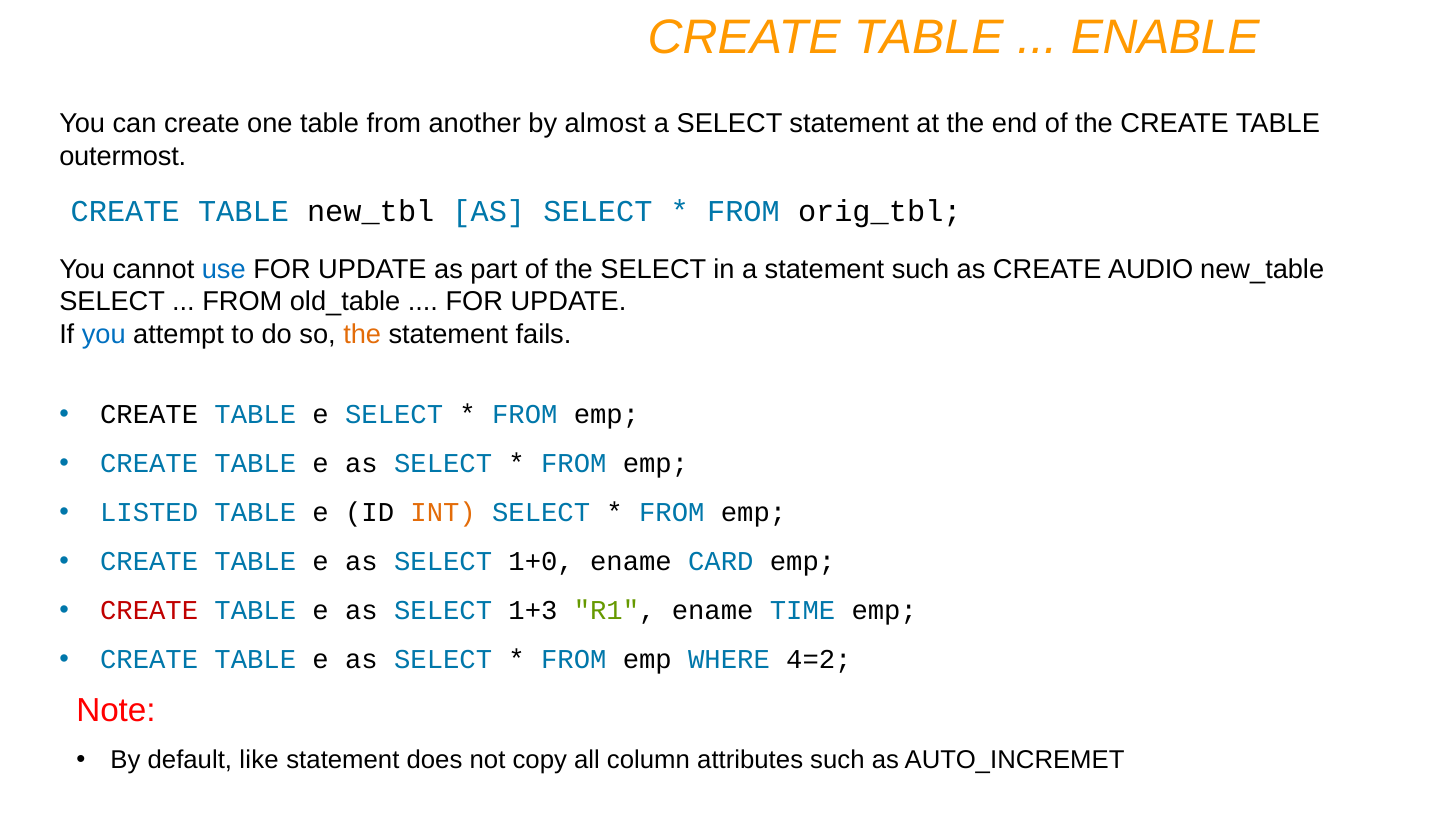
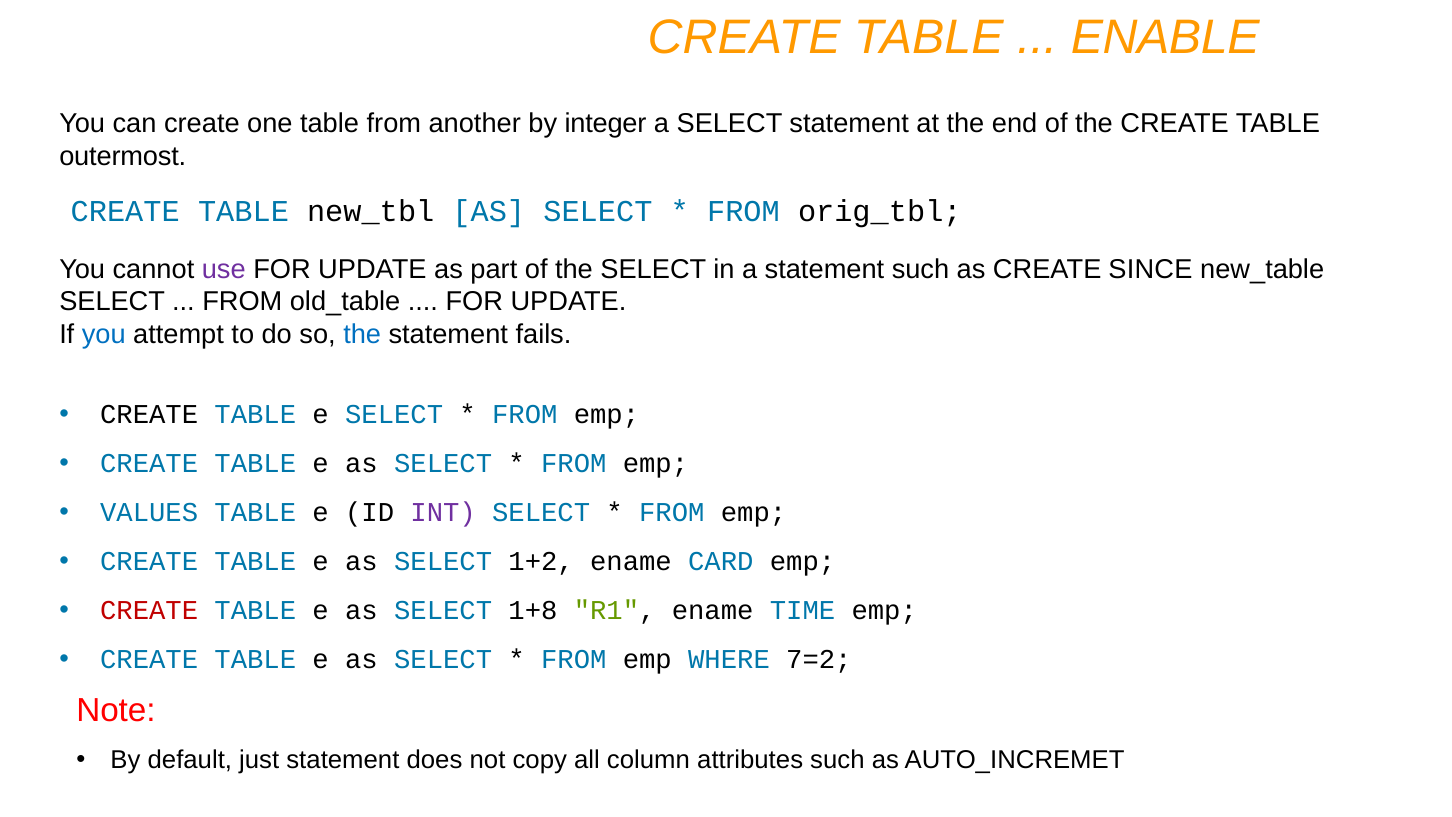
almost: almost -> integer (606, 123)
use colour: blue -> purple (224, 269)
AUDIO: AUDIO -> SINCE (1150, 269)
the colour: orange -> blue (362, 334)
LISTED: LISTED -> VALUES (149, 513)
INT colour: orange -> purple (443, 513)
1+0: 1+0 -> 1+2 (541, 562)
1+3: 1+3 -> 1+8 (533, 611)
4=2: 4=2 -> 7=2 (819, 660)
like: like -> just (259, 760)
